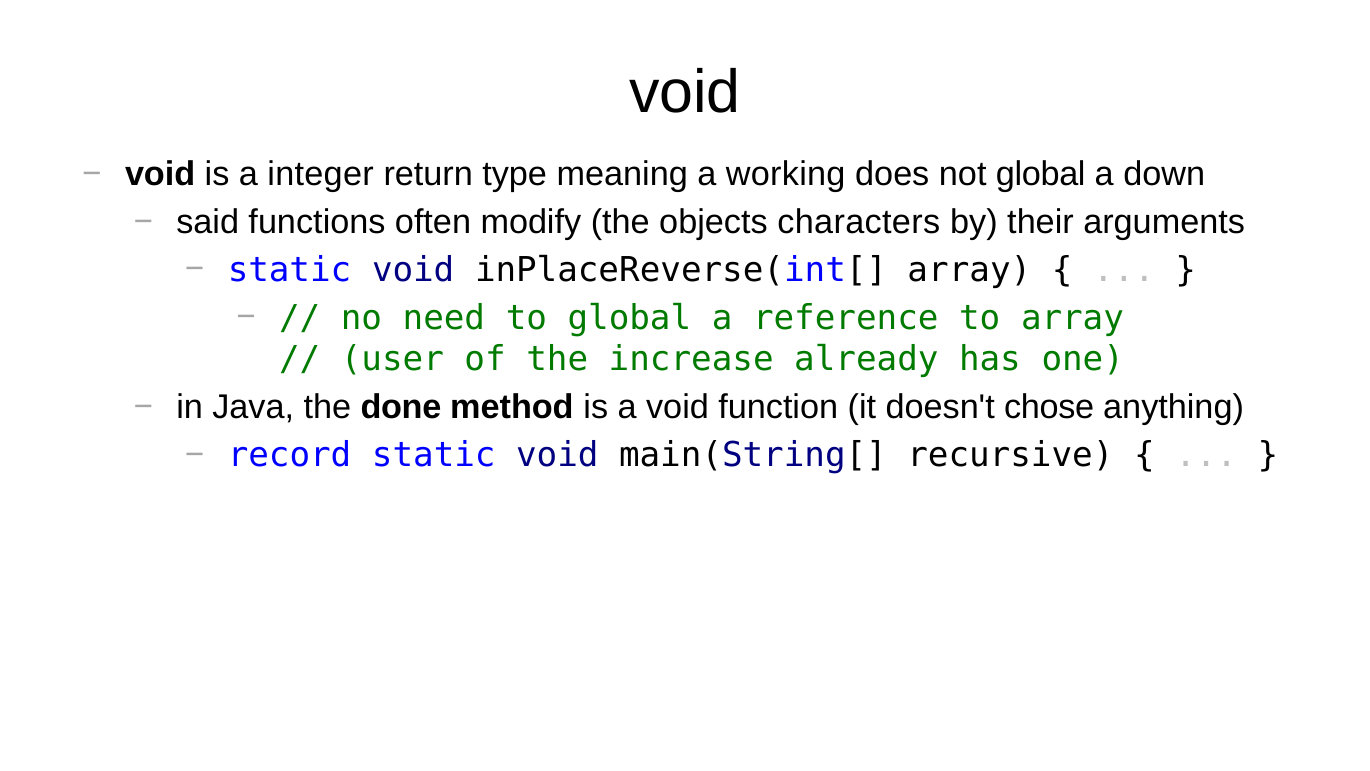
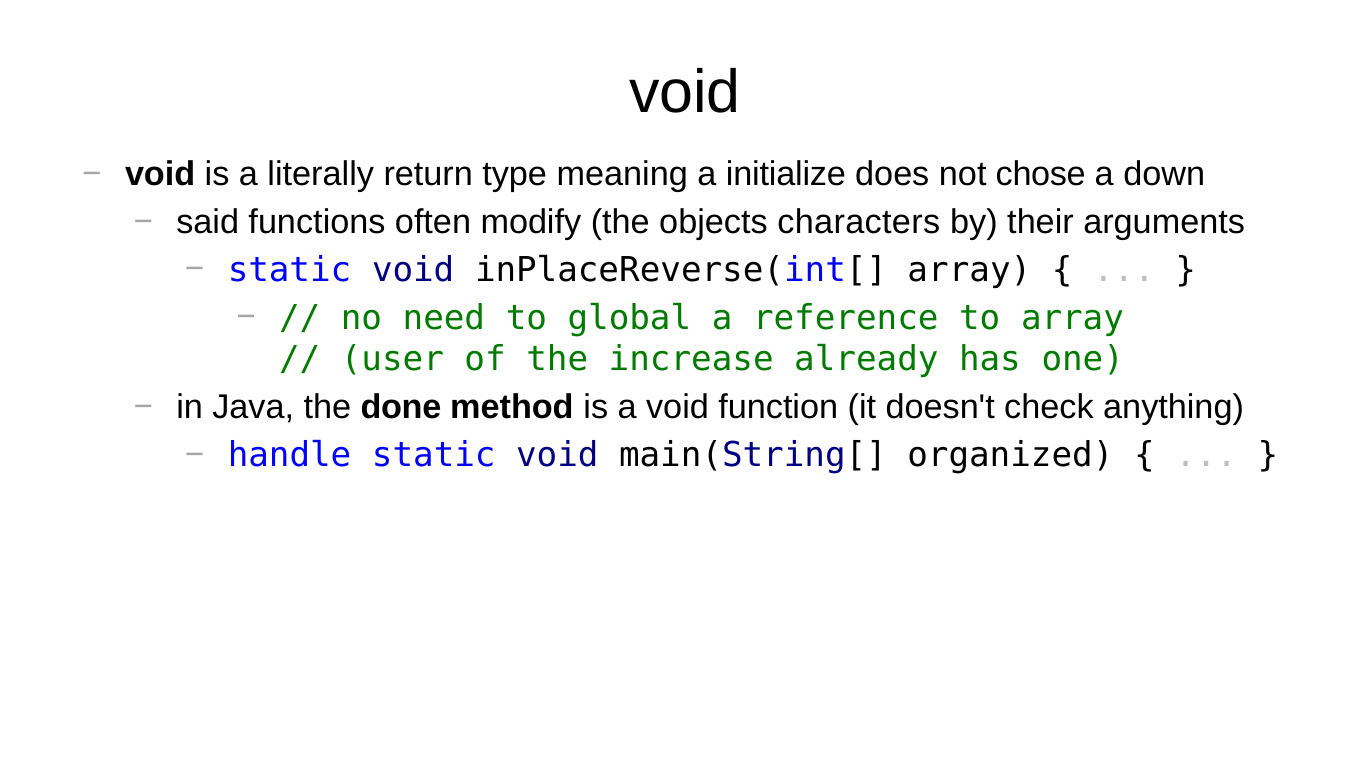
integer: integer -> literally (321, 174)
working: working -> initialize (786, 174)
not global: global -> chose (1041, 174)
chose: chose -> check (1049, 407)
record: record -> handle (290, 455)
recursive: recursive -> organized (1010, 455)
